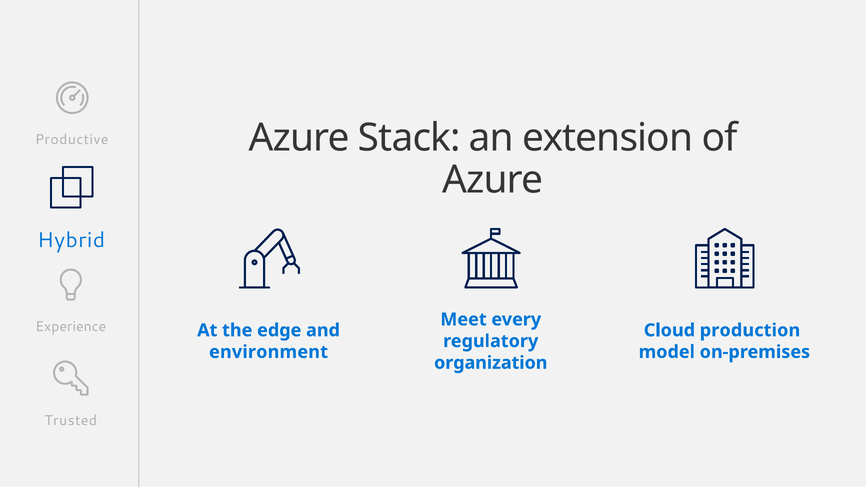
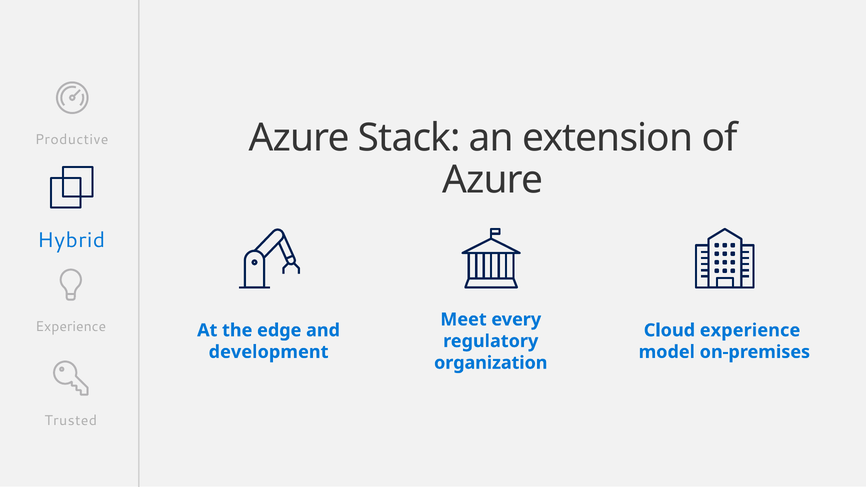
Cloud production: production -> experience (750, 330)
environment: environment -> development (269, 352)
